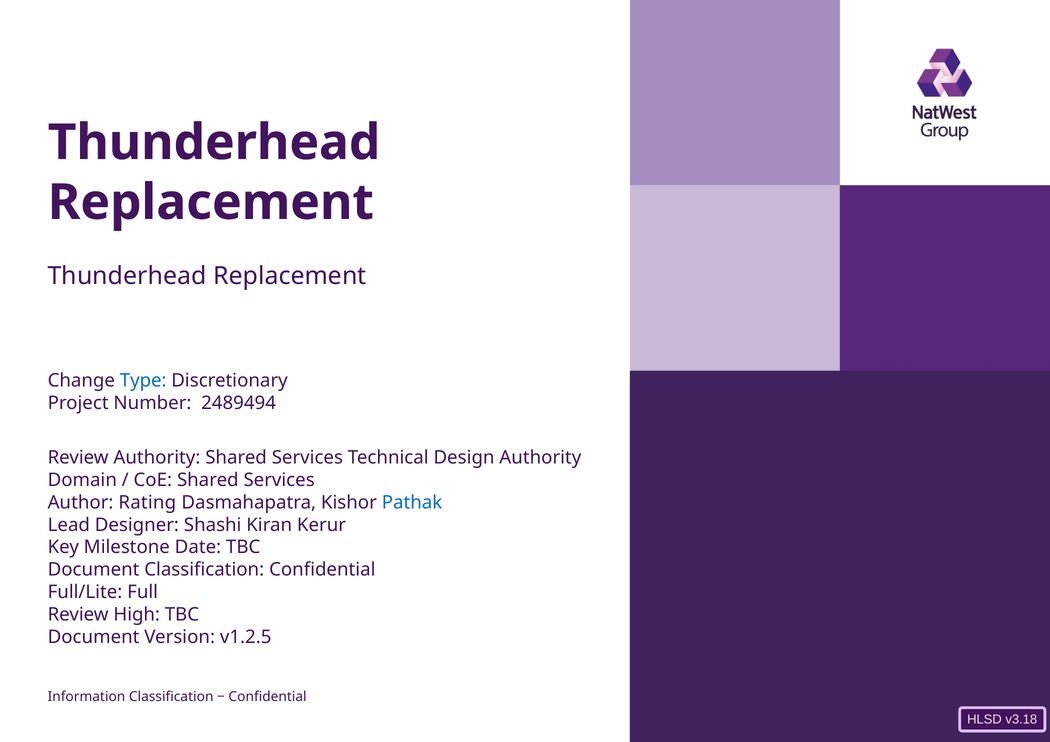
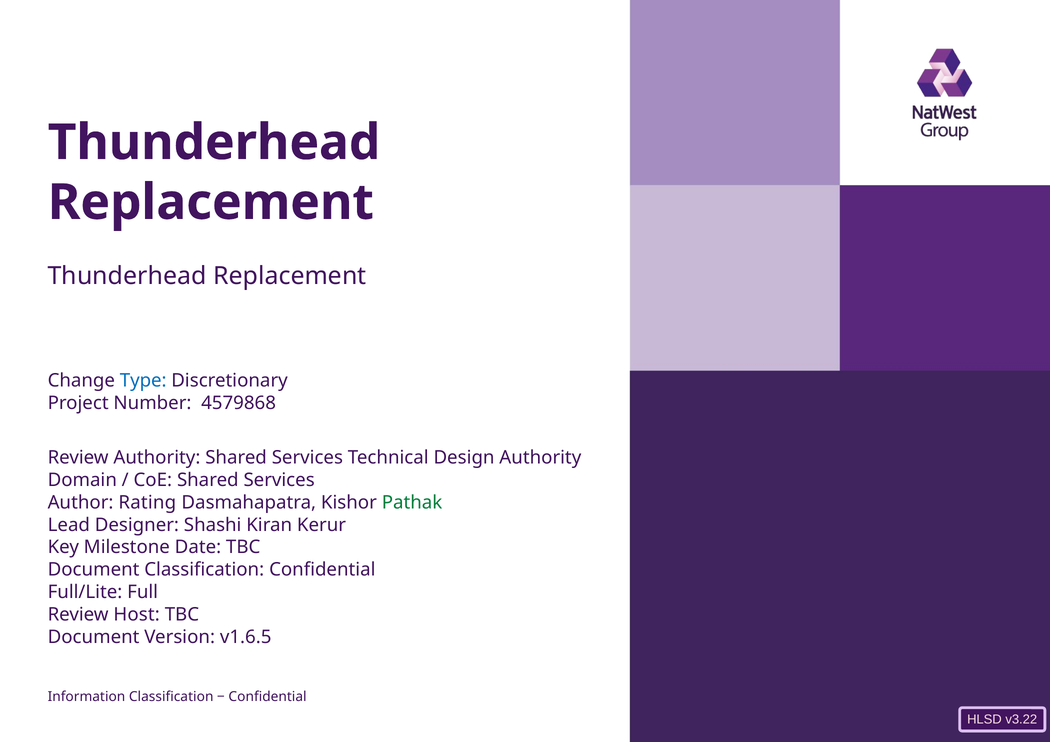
2489494: 2489494 -> 4579868 (239, 403)
Pathak colour: blue -> green (412, 503)
High: High -> Host (137, 615)
v1.2.5: v1.2.5 -> v1.6.5 (246, 637)
v3.18: v3.18 -> v3.22 (1021, 720)
